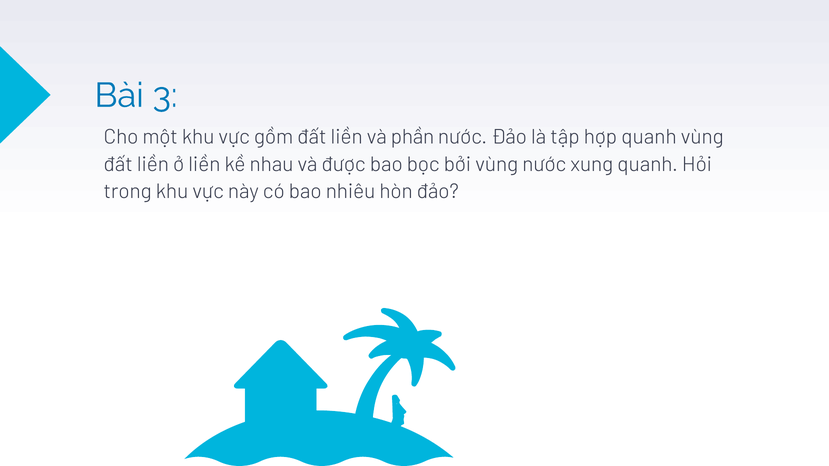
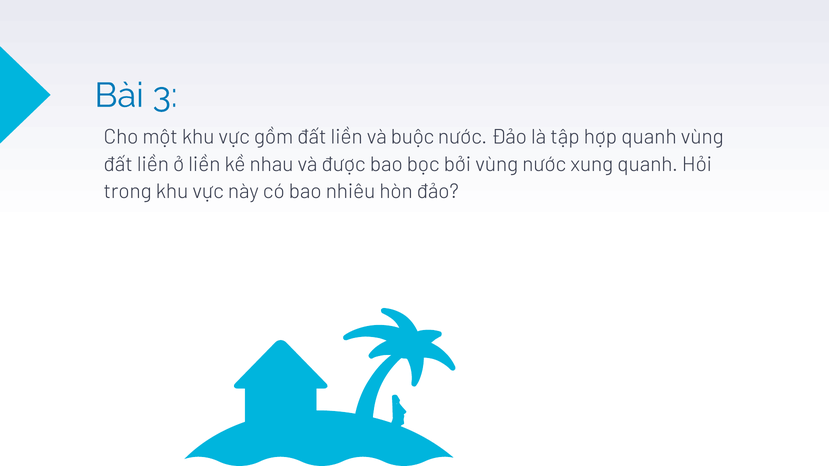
phần: phần -> buộc (412, 137)
